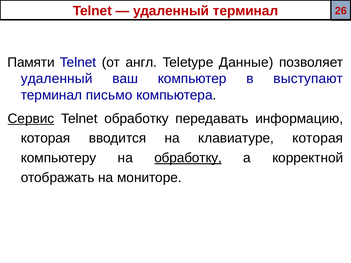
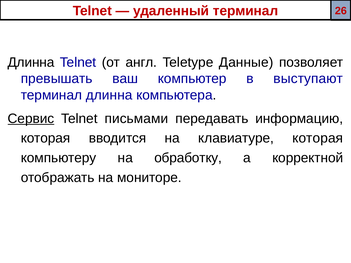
Памяти: Памяти -> Длинна (31, 62)
удаленный: удаленный -> превышать (57, 79)
терминал письмо: письмо -> длинна (109, 95)
Telnet обработку: обработку -> письмами (136, 119)
обработку underline: present -> none (188, 158)
